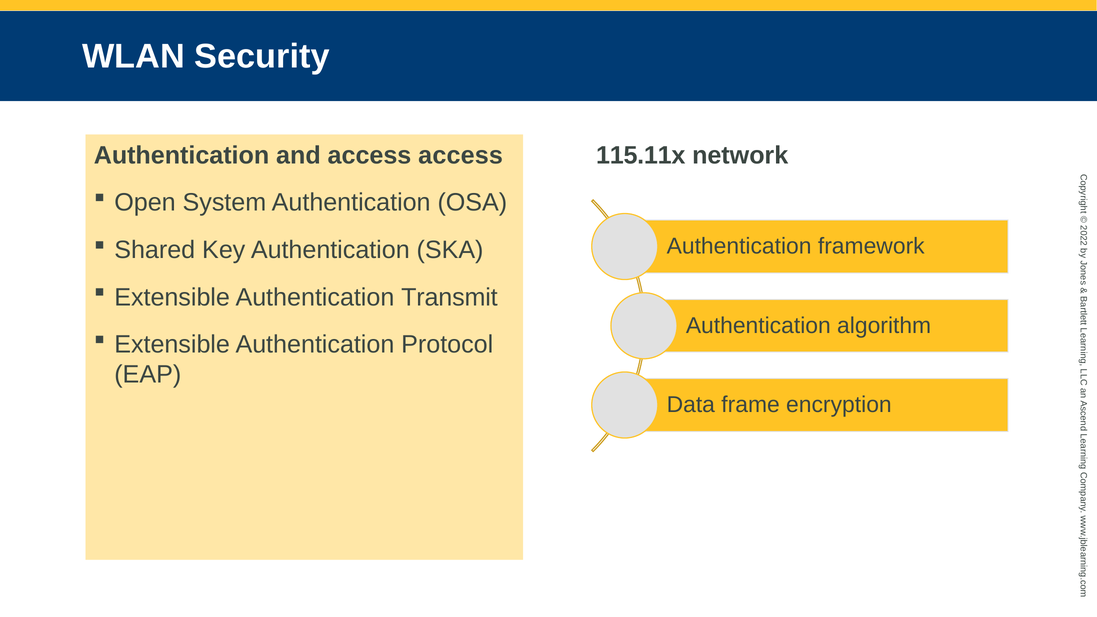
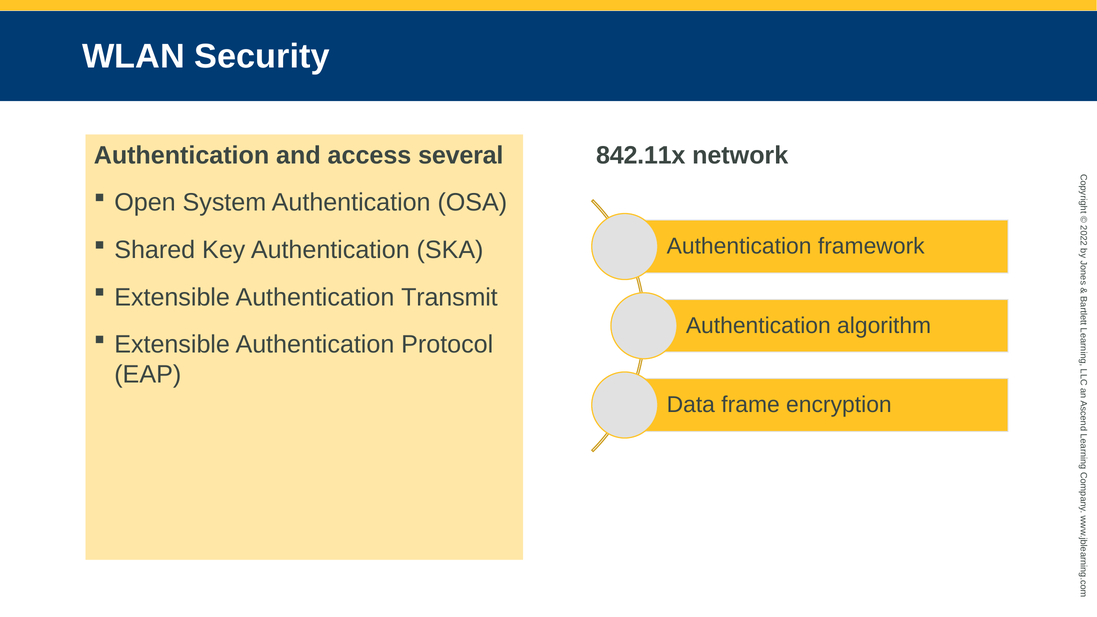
access access: access -> several (461, 155)
115.11x: 115.11x -> 842.11x (641, 155)
